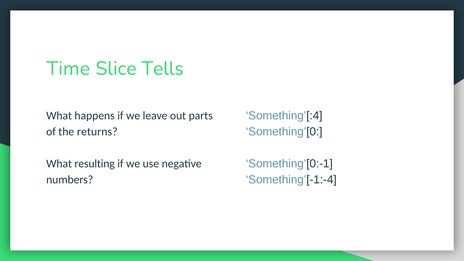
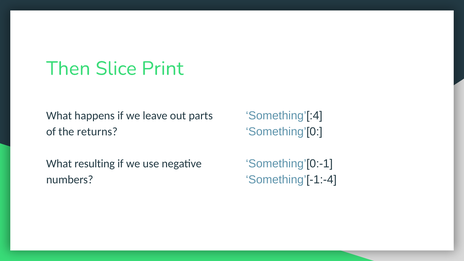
Time: Time -> Then (68, 68)
Tells: Tells -> Print (163, 68)
